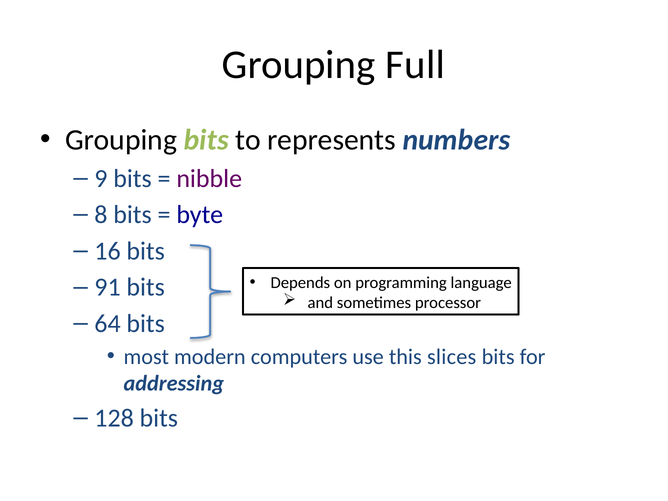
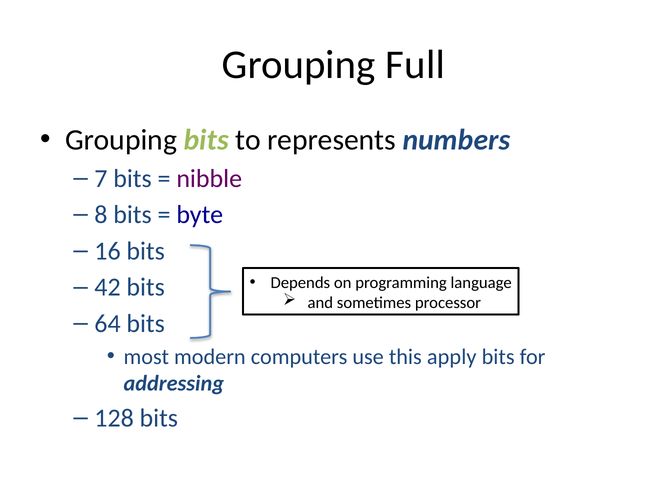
9: 9 -> 7 (101, 178)
91: 91 -> 42 (108, 287)
slices: slices -> apply (452, 357)
